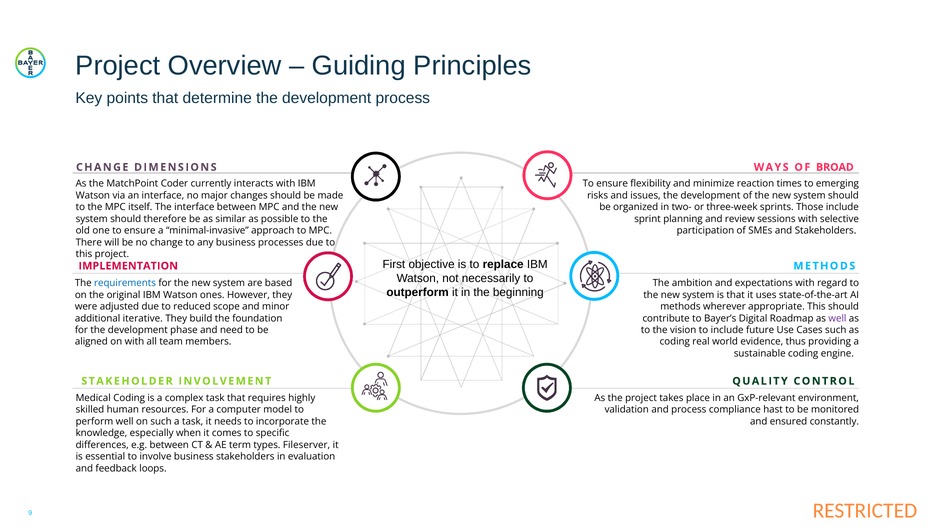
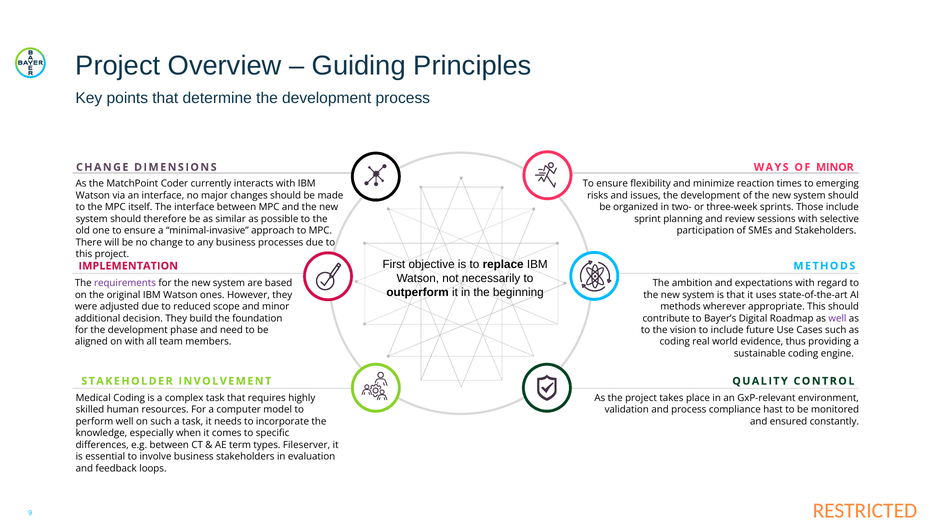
OF BROAD: BROAD -> MINOR (835, 167)
requirements colour: blue -> purple (125, 283)
iterative: iterative -> decision (143, 318)
